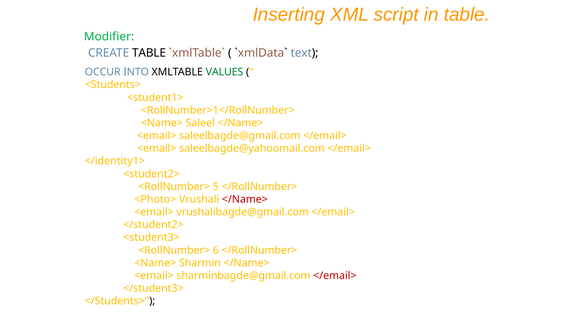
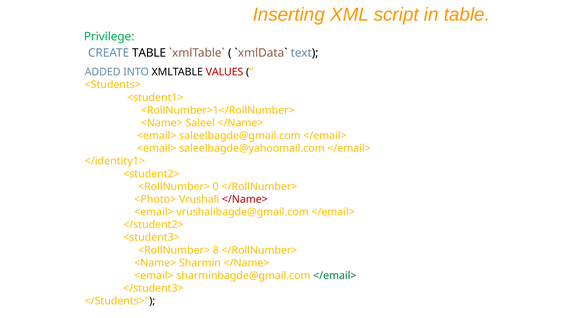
Modifier: Modifier -> Privilege (109, 36)
OCCUR: OCCUR -> ADDED (103, 72)
VALUES colour: green -> red (225, 72)
5: 5 -> 0 (216, 186)
6: 6 -> 8 (216, 250)
</email> colour: red -> green (335, 275)
